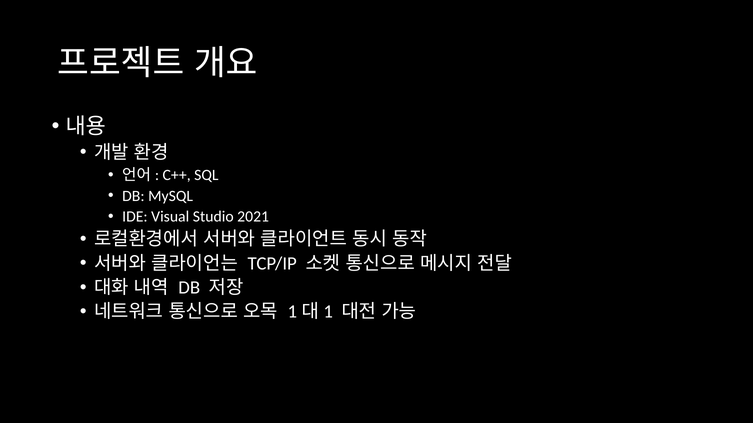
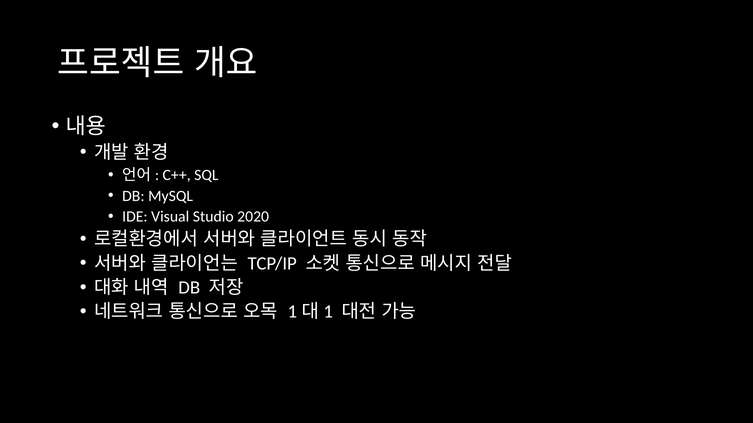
2021: 2021 -> 2020 (253, 217)
